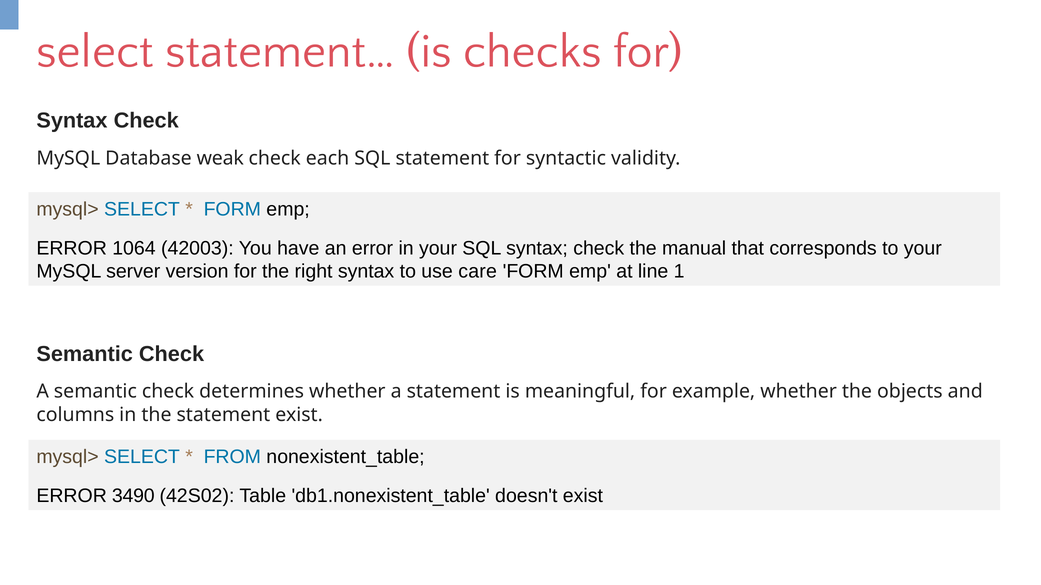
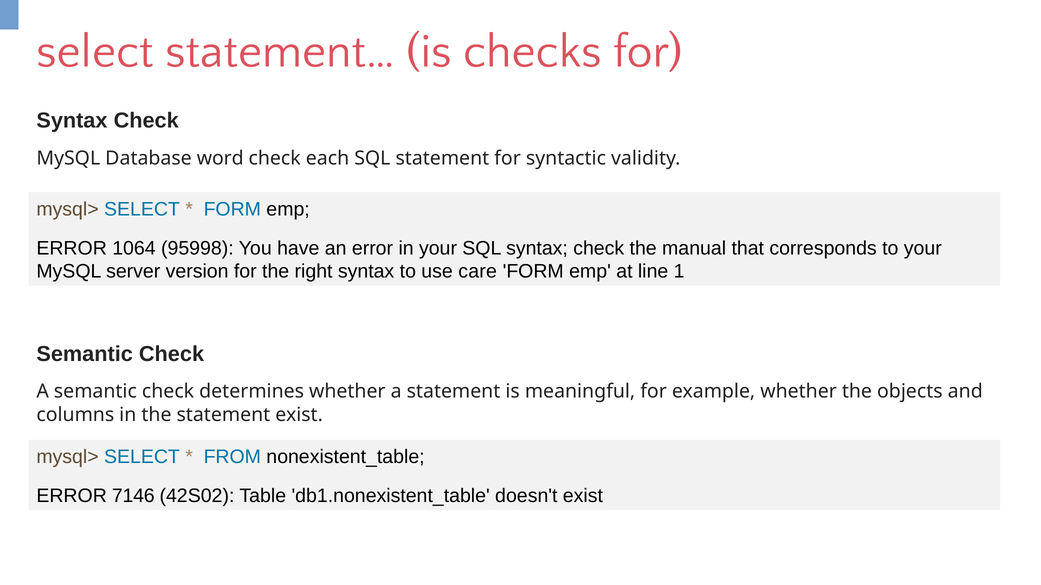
weak: weak -> word (220, 158)
42003: 42003 -> 95998 (197, 248)
3490: 3490 -> 7146 (133, 496)
